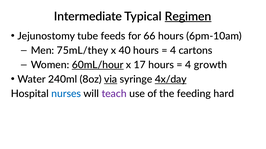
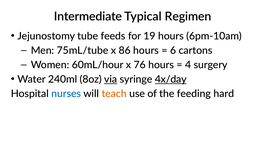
Regimen underline: present -> none (188, 16)
66: 66 -> 19 (150, 36)
75mL/they: 75mL/they -> 75mL/tube (83, 51)
40: 40 -> 86 (125, 51)
4: 4 -> 6 (173, 51)
60mL/hour underline: present -> none (98, 65)
17: 17 -> 76 (140, 65)
growth: growth -> surgery (211, 65)
teach colour: purple -> orange (114, 94)
